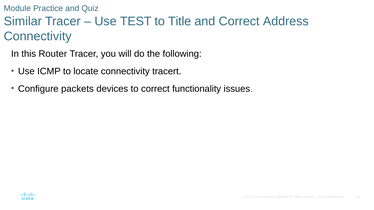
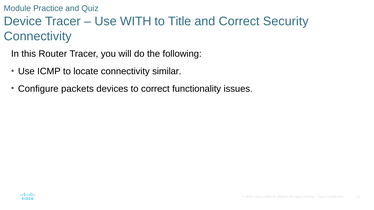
Similar: Similar -> Device (23, 21)
TEST: TEST -> WITH (136, 21)
Address: Address -> Security (286, 21)
tracert: tracert -> similar (167, 71)
